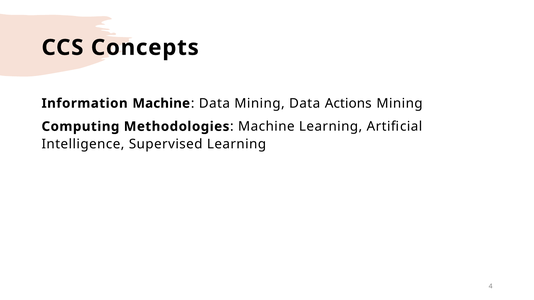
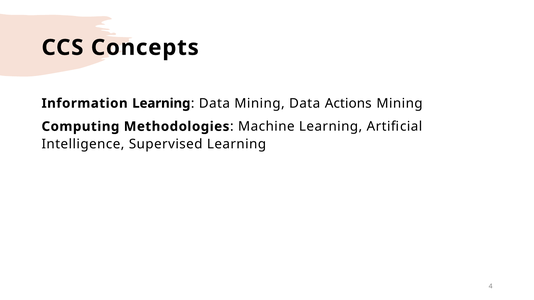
Information Machine: Machine -> Learning (161, 103)
